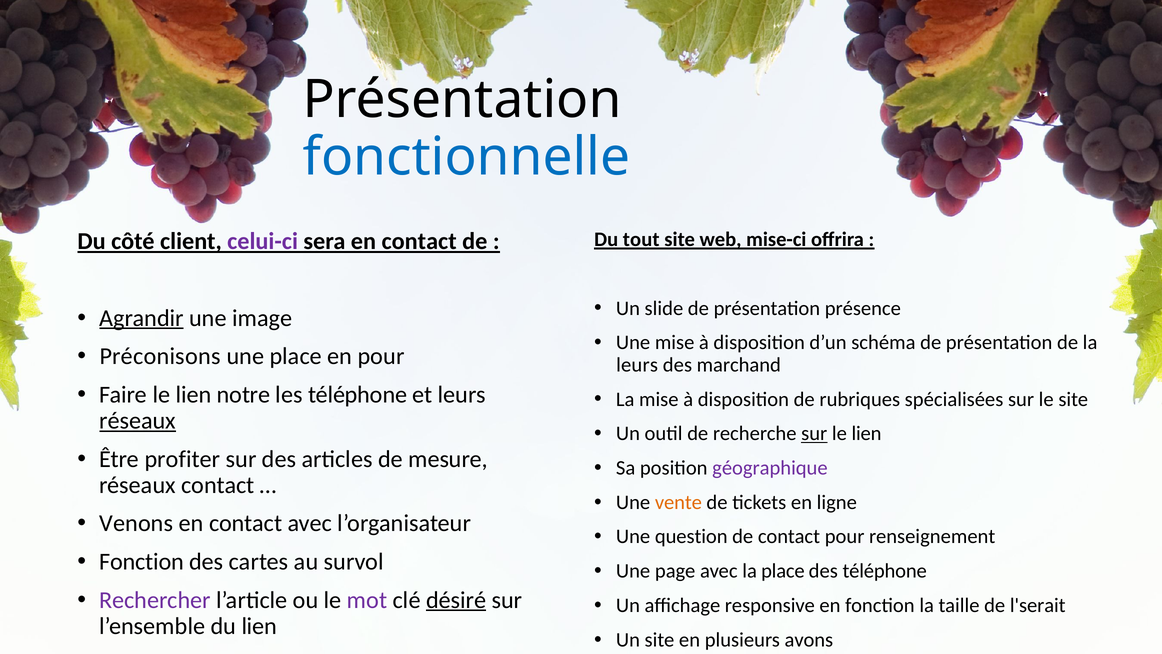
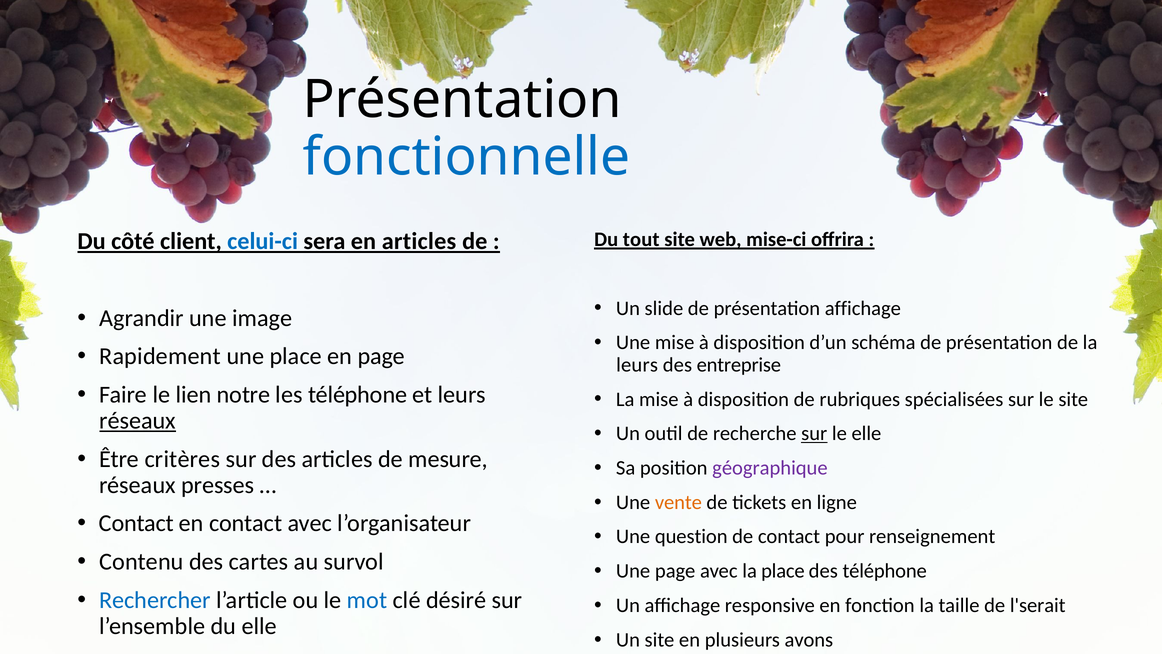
celui-ci colour: purple -> blue (263, 241)
sera en contact: contact -> articles (419, 241)
présentation présence: présence -> affichage (863, 308)
Agrandir underline: present -> none (141, 318)
Préconisons: Préconisons -> Rapidement (160, 356)
en pour: pour -> page (381, 356)
marchand: marchand -> entreprise (739, 365)
lien: lien -> elle (866, 433)
profiter: profiter -> critères (182, 459)
réseaux contact: contact -> presses (218, 485)
Venons: Venons -> Contact (136, 523)
Fonction: Fonction -> Contenu (141, 561)
Rechercher colour: purple -> blue (155, 600)
mot colour: purple -> blue (367, 600)
désiré underline: present -> none (456, 600)
du lien: lien -> elle (259, 626)
